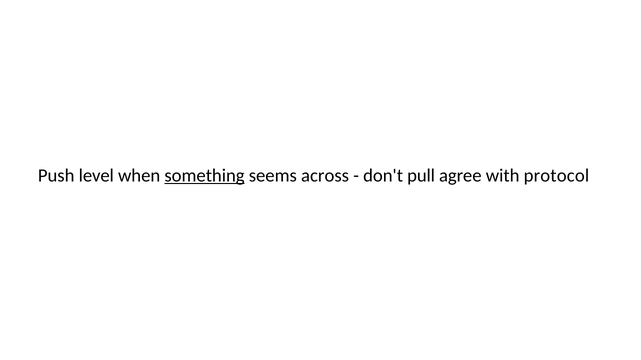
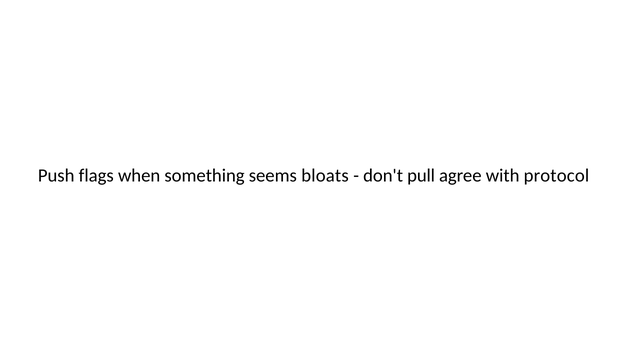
level: level -> flags (96, 176)
something underline: present -> none (205, 176)
across: across -> bloats (325, 176)
